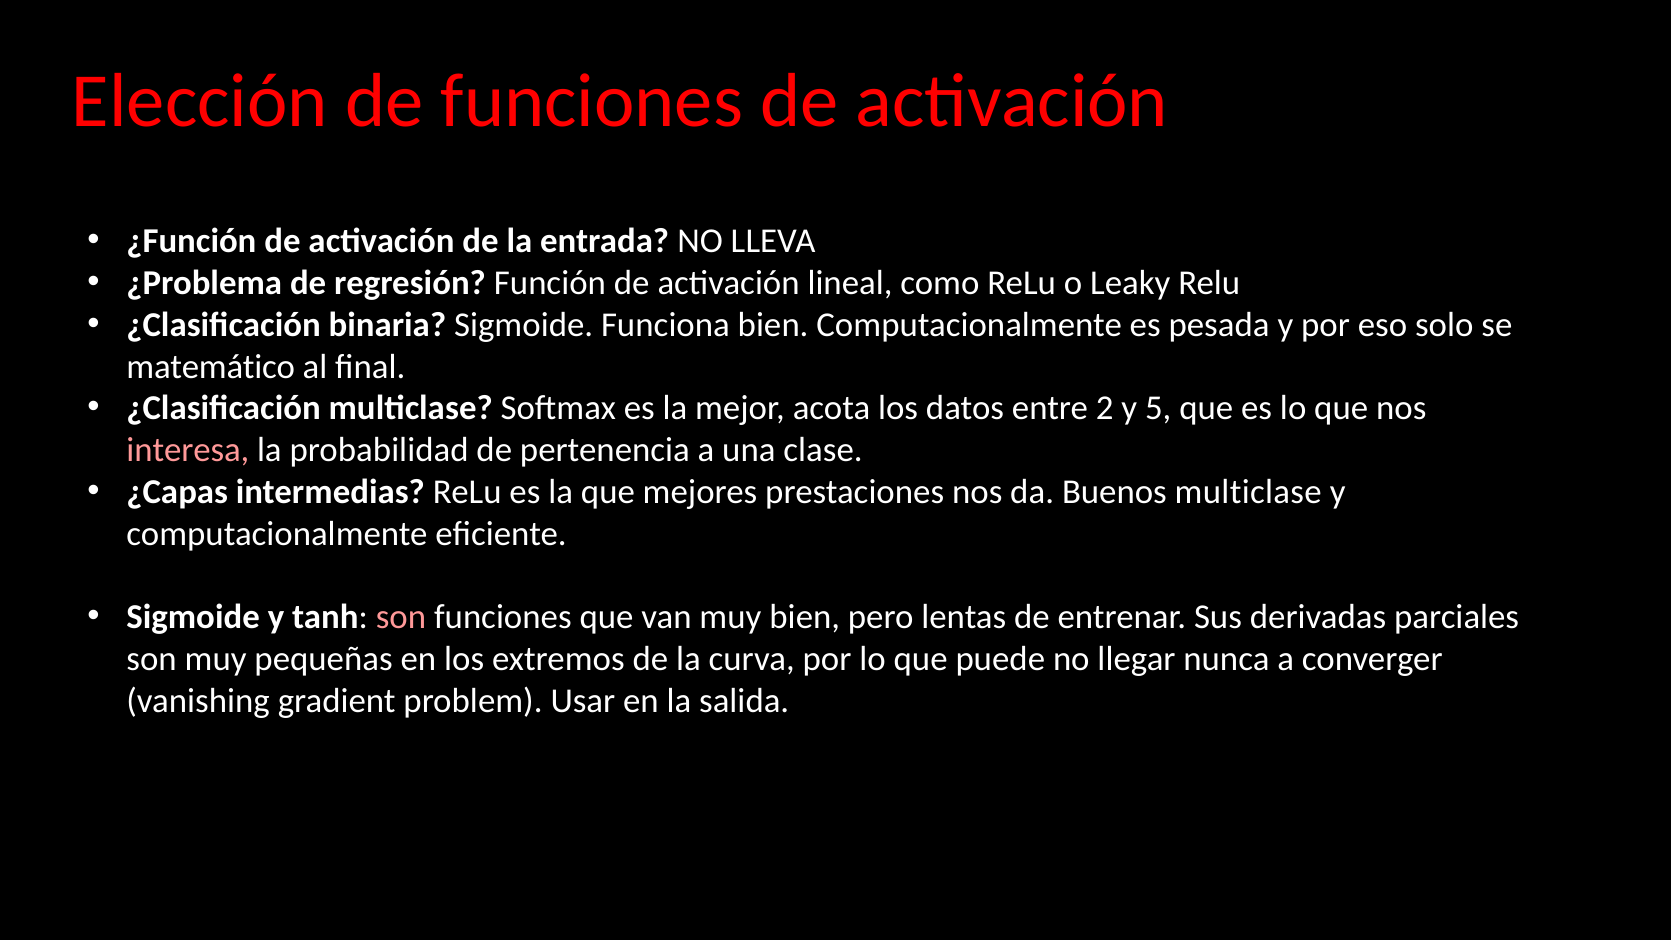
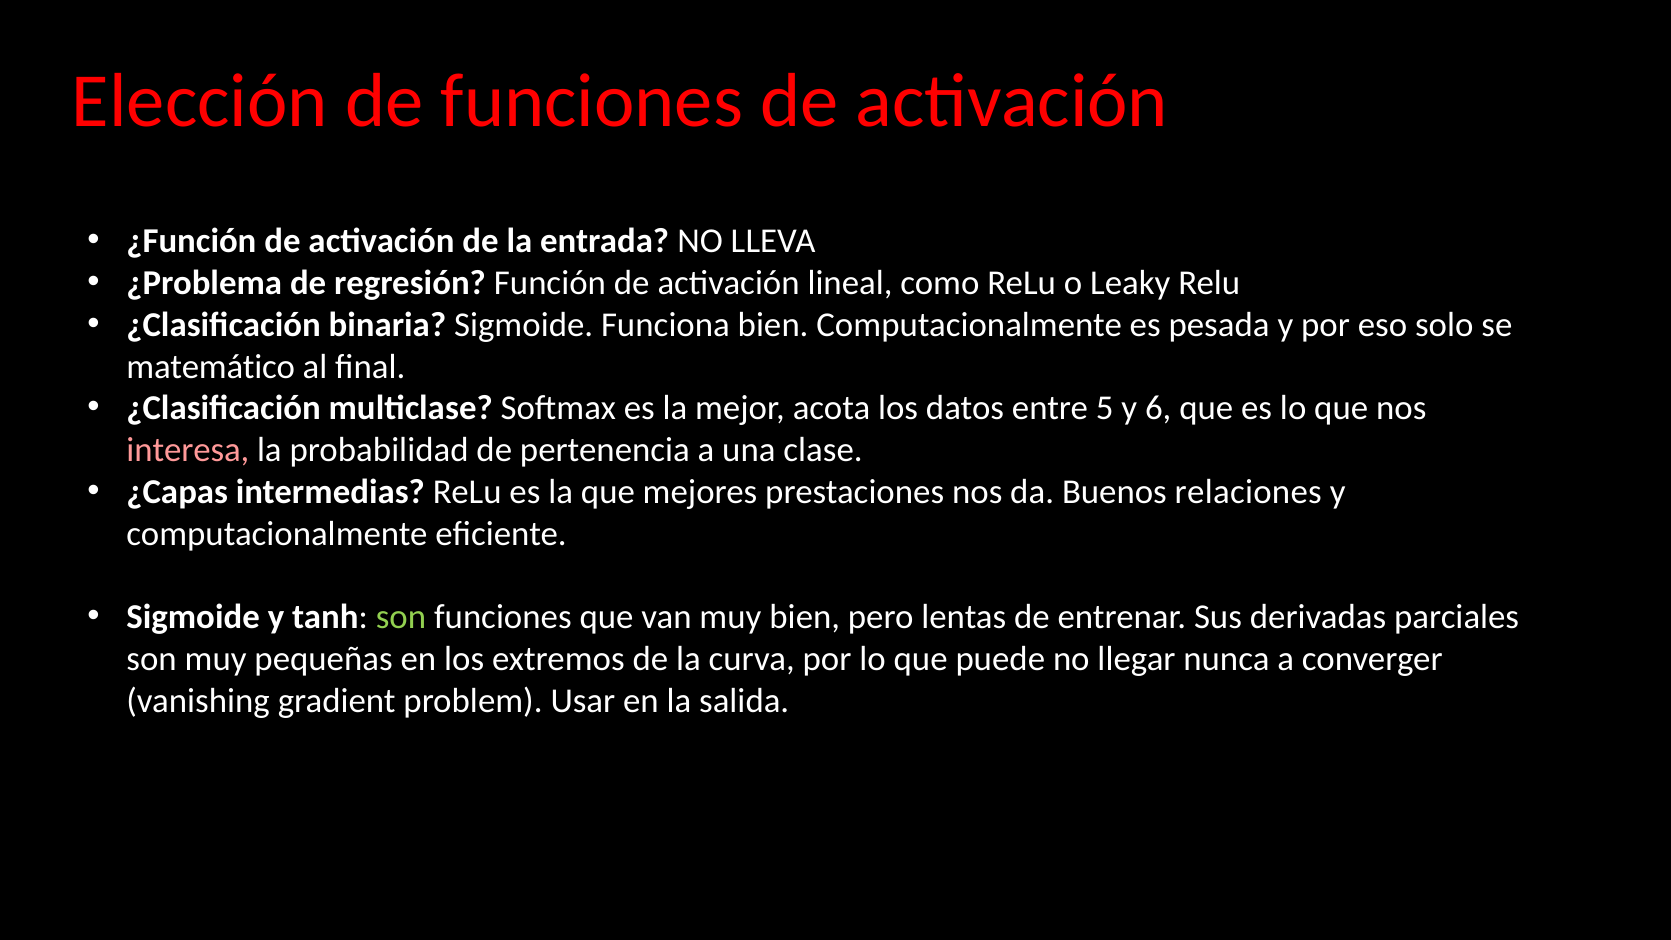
2: 2 -> 5 (1105, 408)
5: 5 -> 6 (1158, 408)
Buenos multiclase: multiclase -> relaciones (1248, 492)
son colour: pink -> light green (401, 617)
